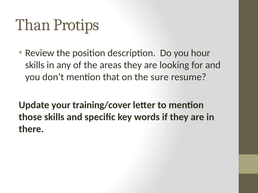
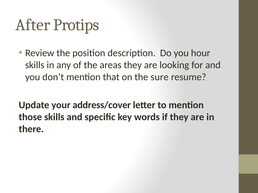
Than: Than -> After (33, 25)
training/cover: training/cover -> address/cover (102, 105)
